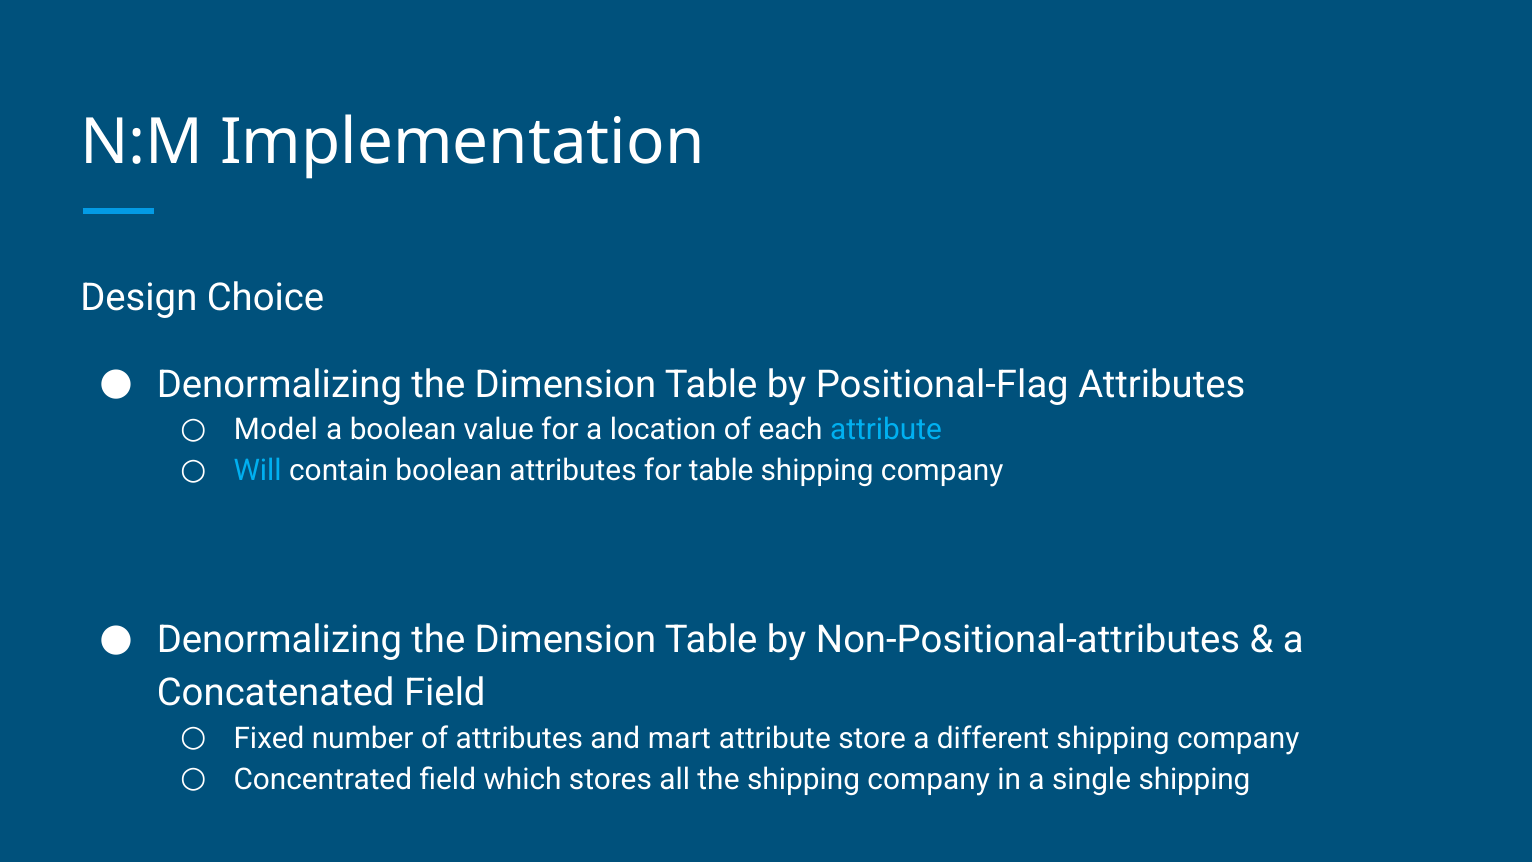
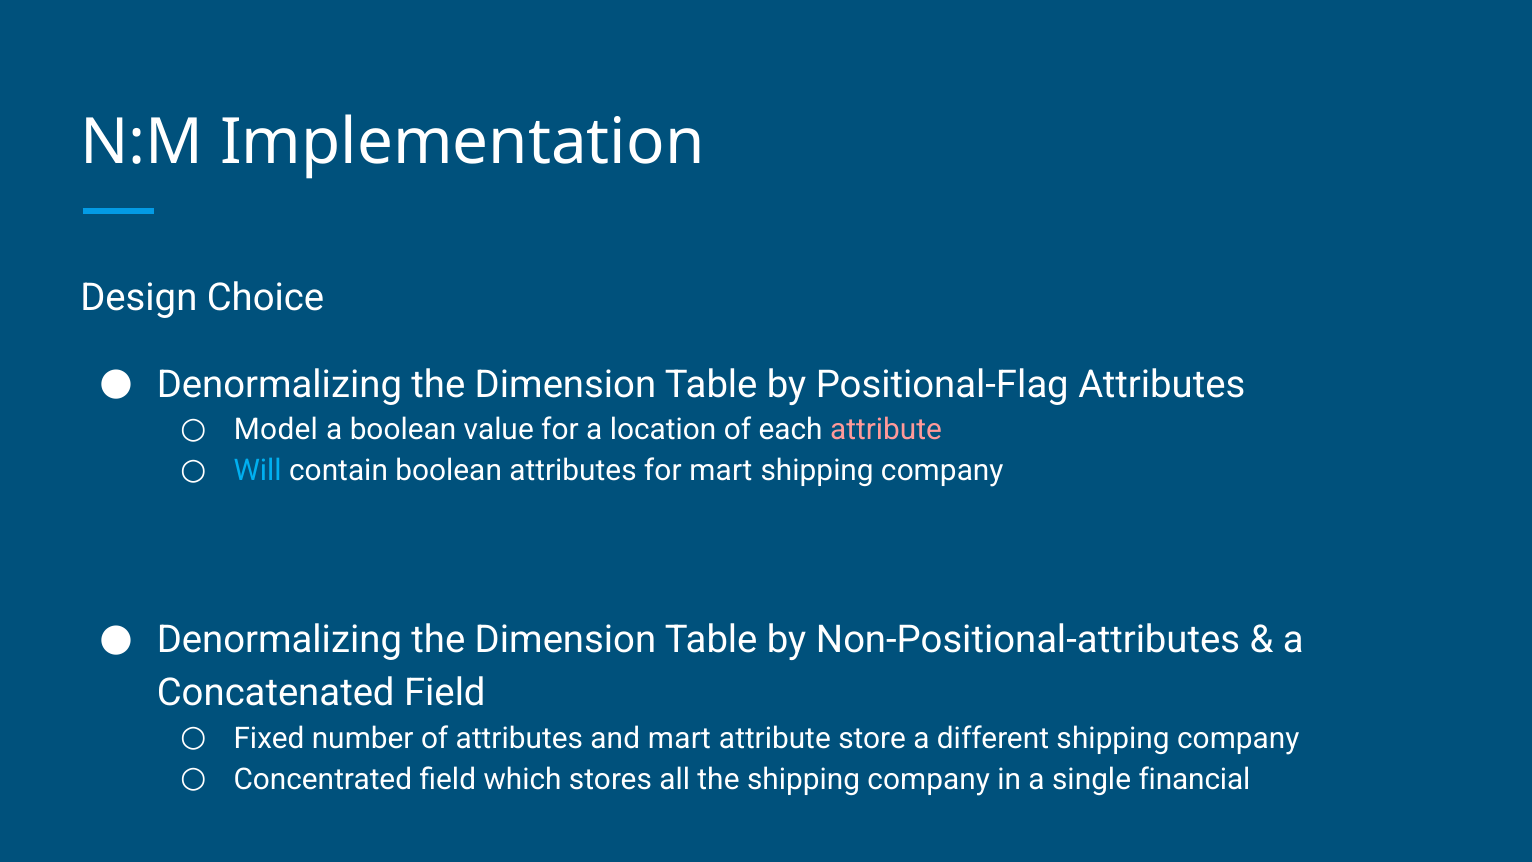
attribute colour: light blue -> pink (886, 430)
for table: table -> mart (721, 471)
single shipping: shipping -> financial (1194, 780)
